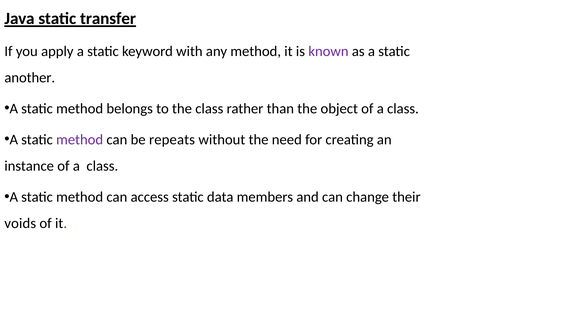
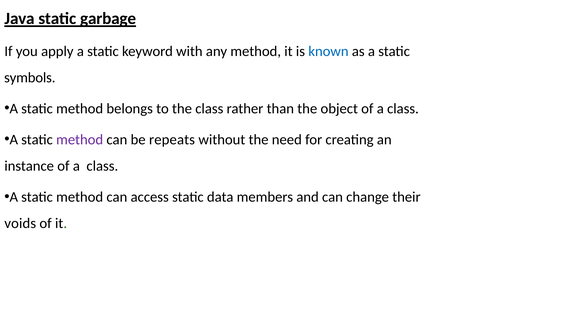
transfer: transfer -> garbage (108, 19)
known colour: purple -> blue (328, 51)
another: another -> symbols (30, 78)
